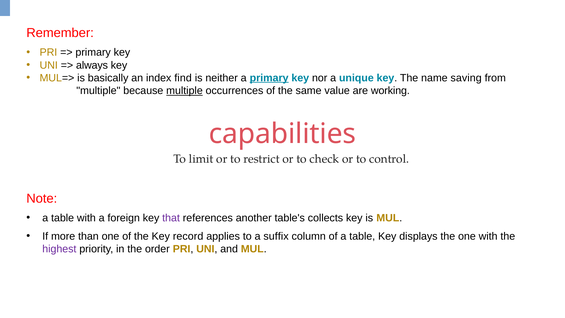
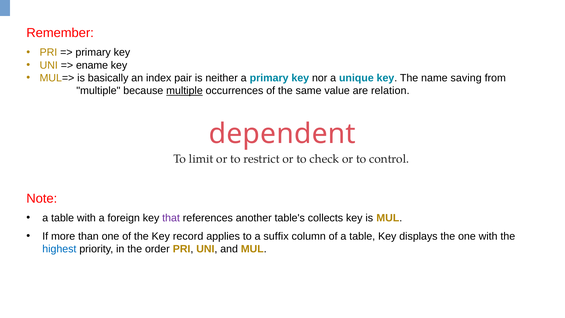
always: always -> ename (92, 65)
find: find -> pair (183, 78)
primary underline: present -> none (269, 78)
working: working -> relation (390, 91)
capabilities: capabilities -> dependent (282, 134)
highest colour: purple -> blue (59, 249)
